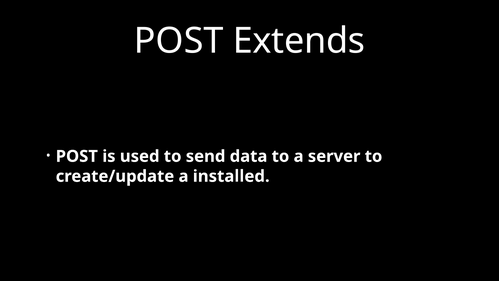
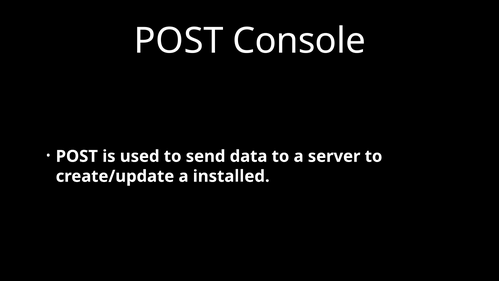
Extends: Extends -> Console (299, 41)
